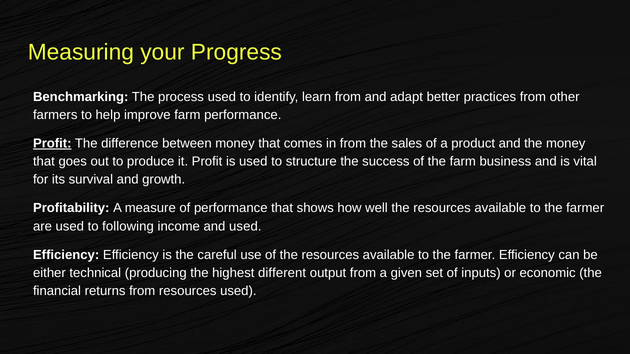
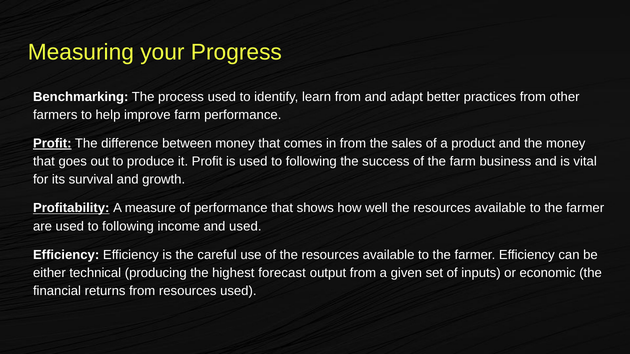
is used to structure: structure -> following (311, 162)
Profitability underline: none -> present (71, 208)
different: different -> forecast (282, 273)
